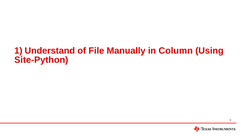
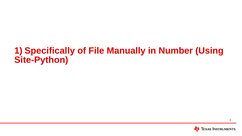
Understand: Understand -> Specifically (50, 51)
Column: Column -> Number (176, 51)
